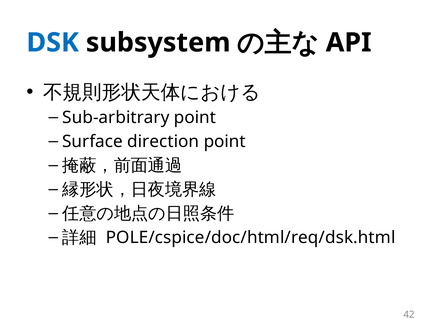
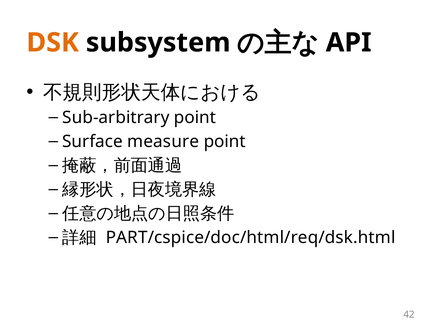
DSK colour: blue -> orange (53, 43)
direction: direction -> measure (163, 142)
POLE/cspice/doc/html/req/dsk.html: POLE/cspice/doc/html/req/dsk.html -> PART/cspice/doc/html/req/dsk.html (251, 238)
